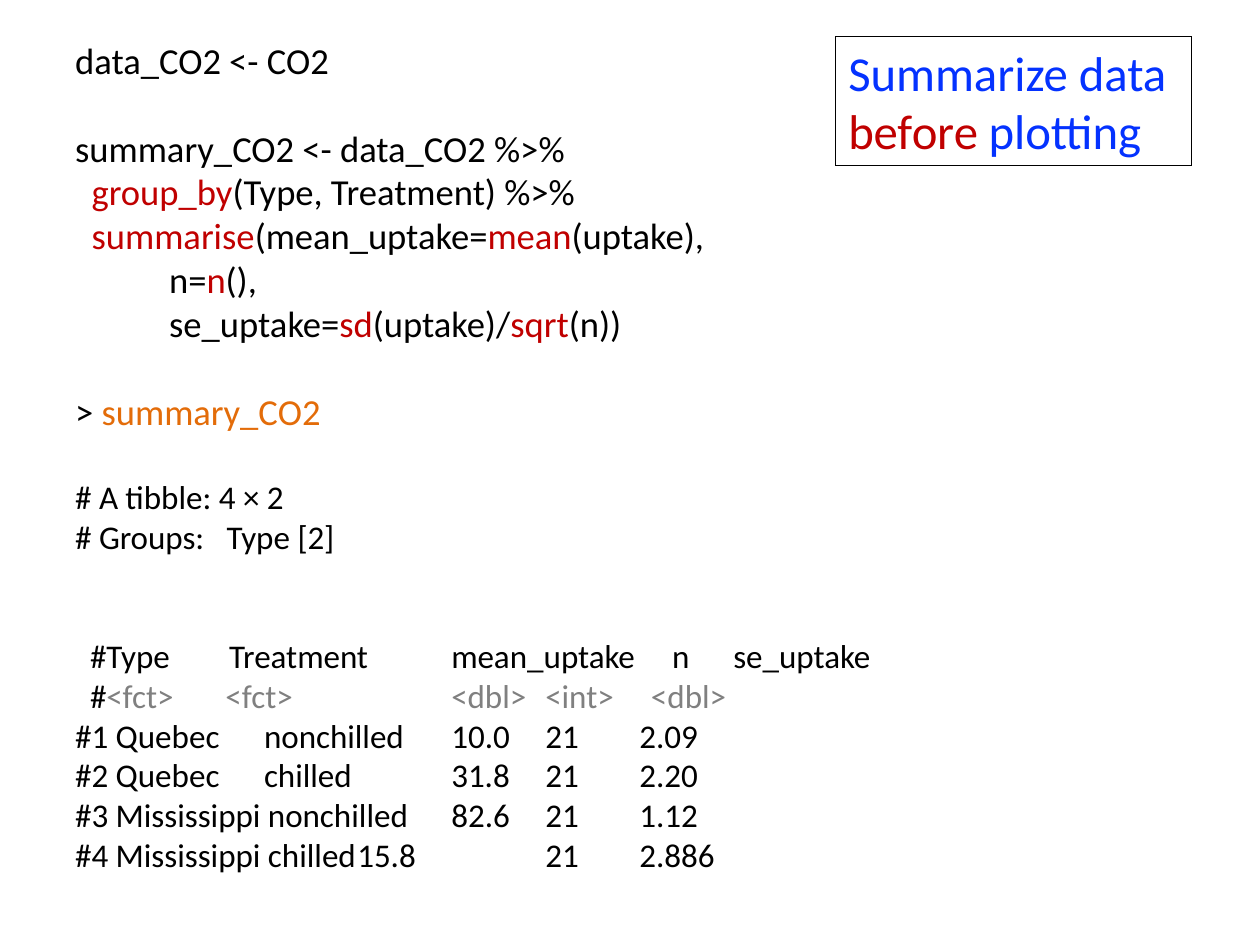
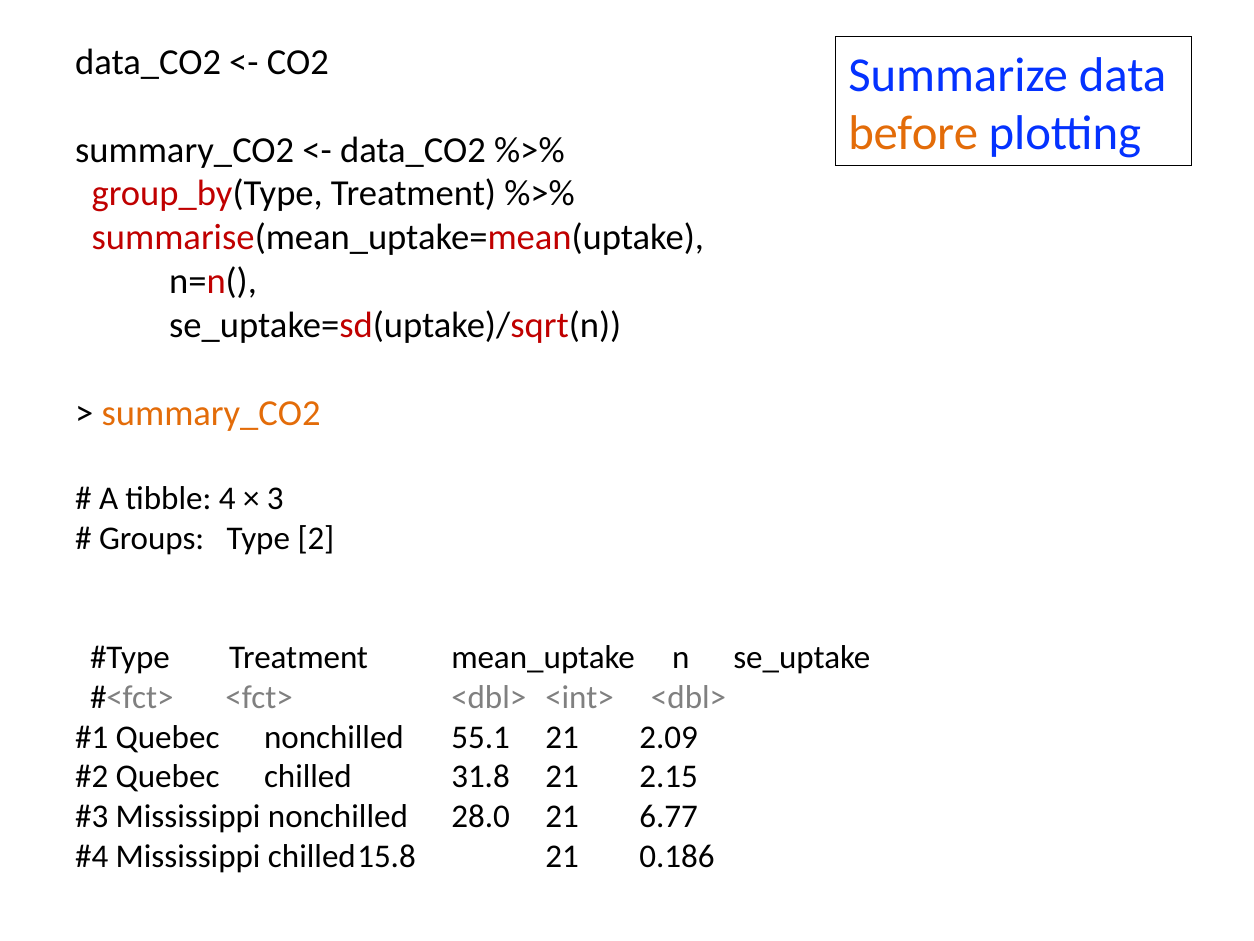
before colour: red -> orange (913, 134)
2: 2 -> 3 (275, 499)
10.0: 10.0 -> 55.1 (481, 737)
2.20: 2.20 -> 2.15 (669, 777)
82.6: 82.6 -> 28.0 (481, 816)
1.12: 1.12 -> 6.77 (669, 816)
2.886: 2.886 -> 0.186 (677, 856)
